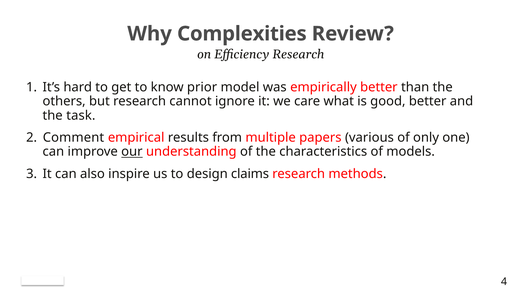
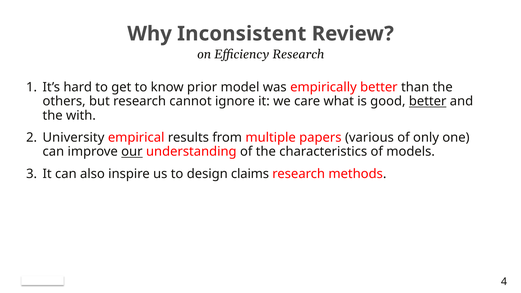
Complexities: Complexities -> Inconsistent (242, 34)
better underline: none -> present (428, 101)
task: task -> with (81, 115)
Comment: Comment -> University (73, 138)
